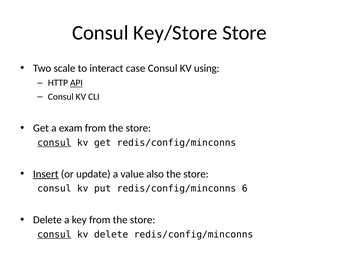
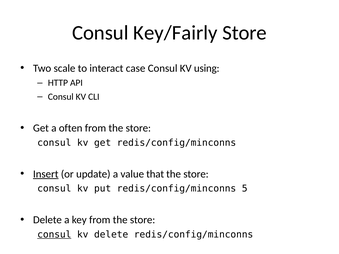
Key/Store: Key/Store -> Key/Fairly (175, 33)
API underline: present -> none (76, 83)
exam: exam -> often (71, 128)
consul underline: present -> none (54, 143)
also: also -> that (155, 174)
6: 6 -> 5 (245, 189)
